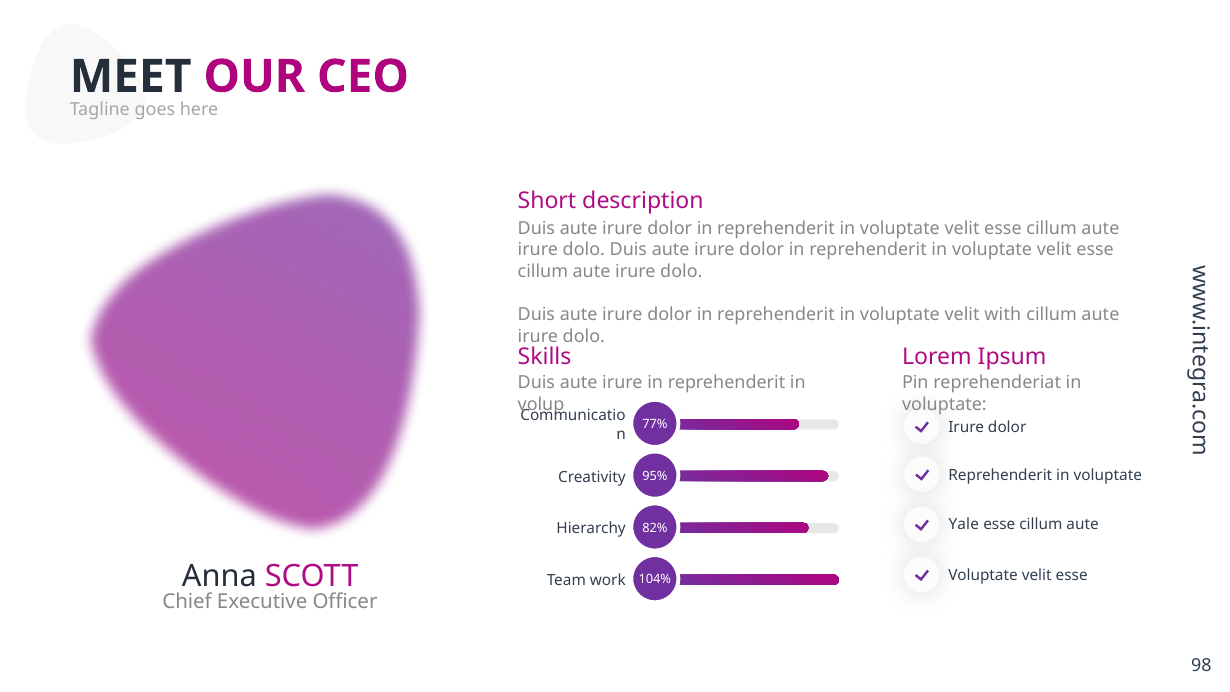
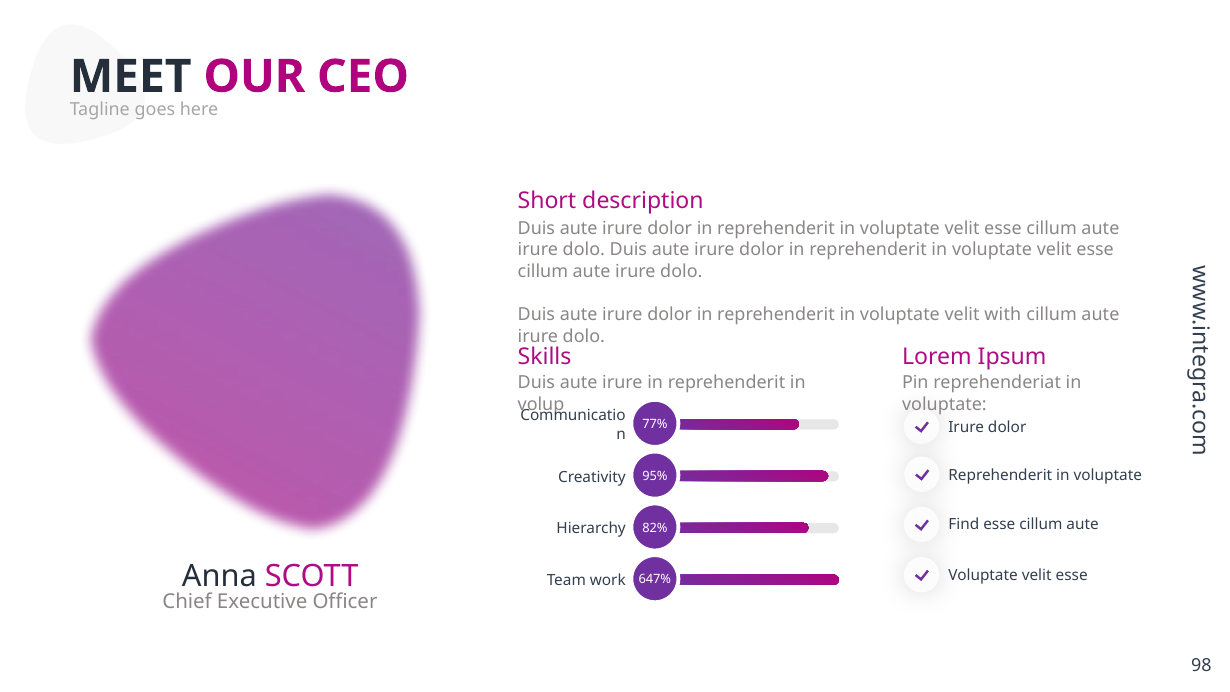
Yale: Yale -> Find (964, 524)
104%: 104% -> 647% (655, 579)
